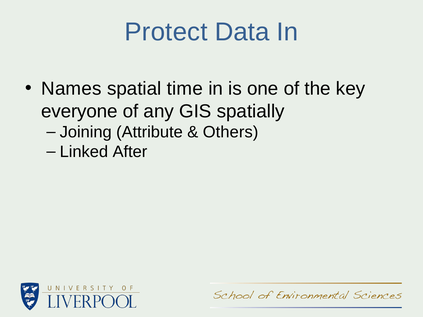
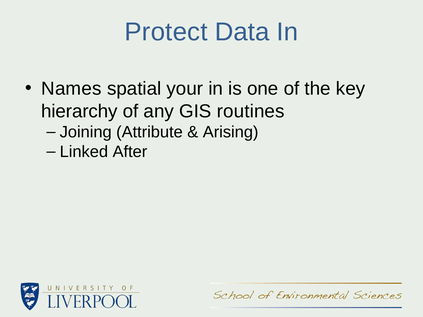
time: time -> your (185, 89)
everyone: everyone -> hierarchy (79, 111)
spatially: spatially -> routines (251, 111)
Others: Others -> Arising (231, 132)
